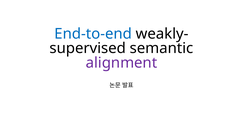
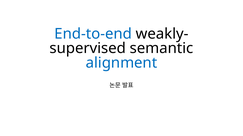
alignment colour: purple -> blue (121, 63)
